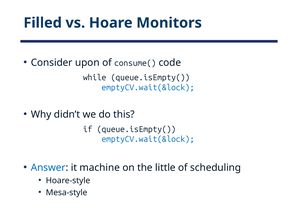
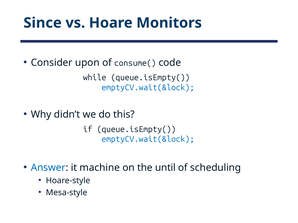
Filled: Filled -> Since (43, 23)
little: little -> until (165, 168)
